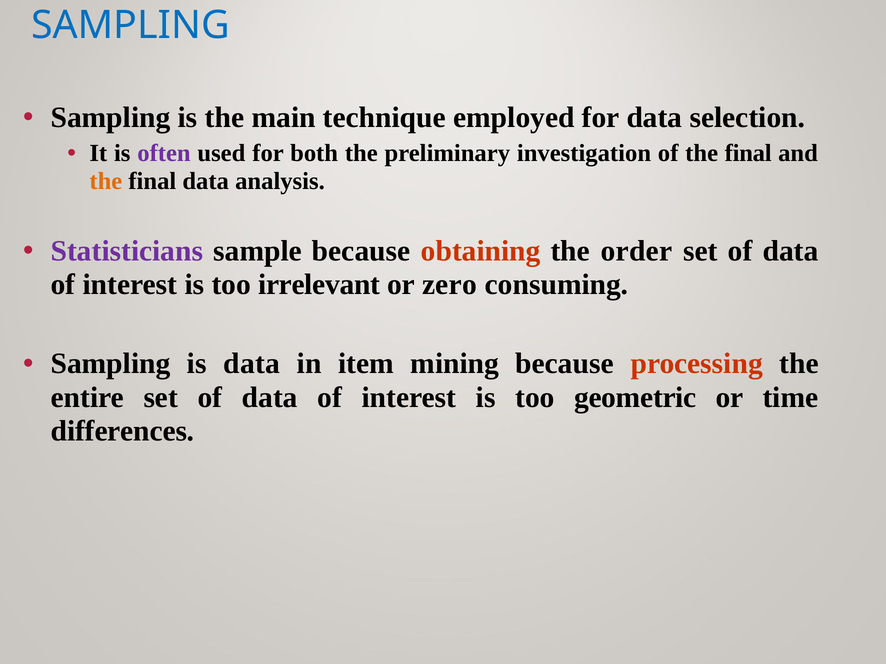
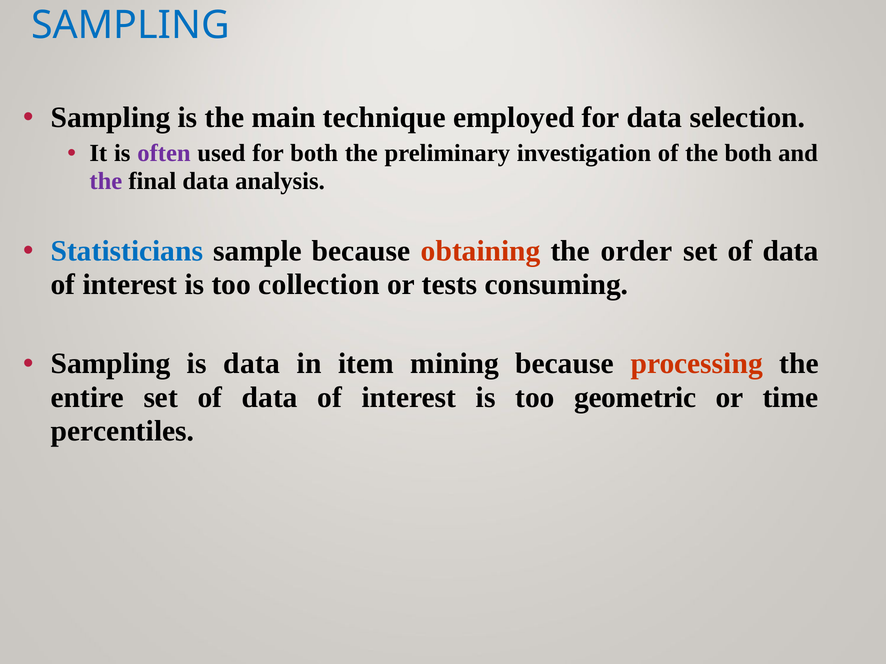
of the final: final -> both (748, 153)
the colour: orange -> purple (106, 181)
Statisticians colour: purple -> blue (127, 251)
irrelevant: irrelevant -> collection (319, 285)
zero: zero -> tests (450, 285)
differences: differences -> percentiles (122, 431)
